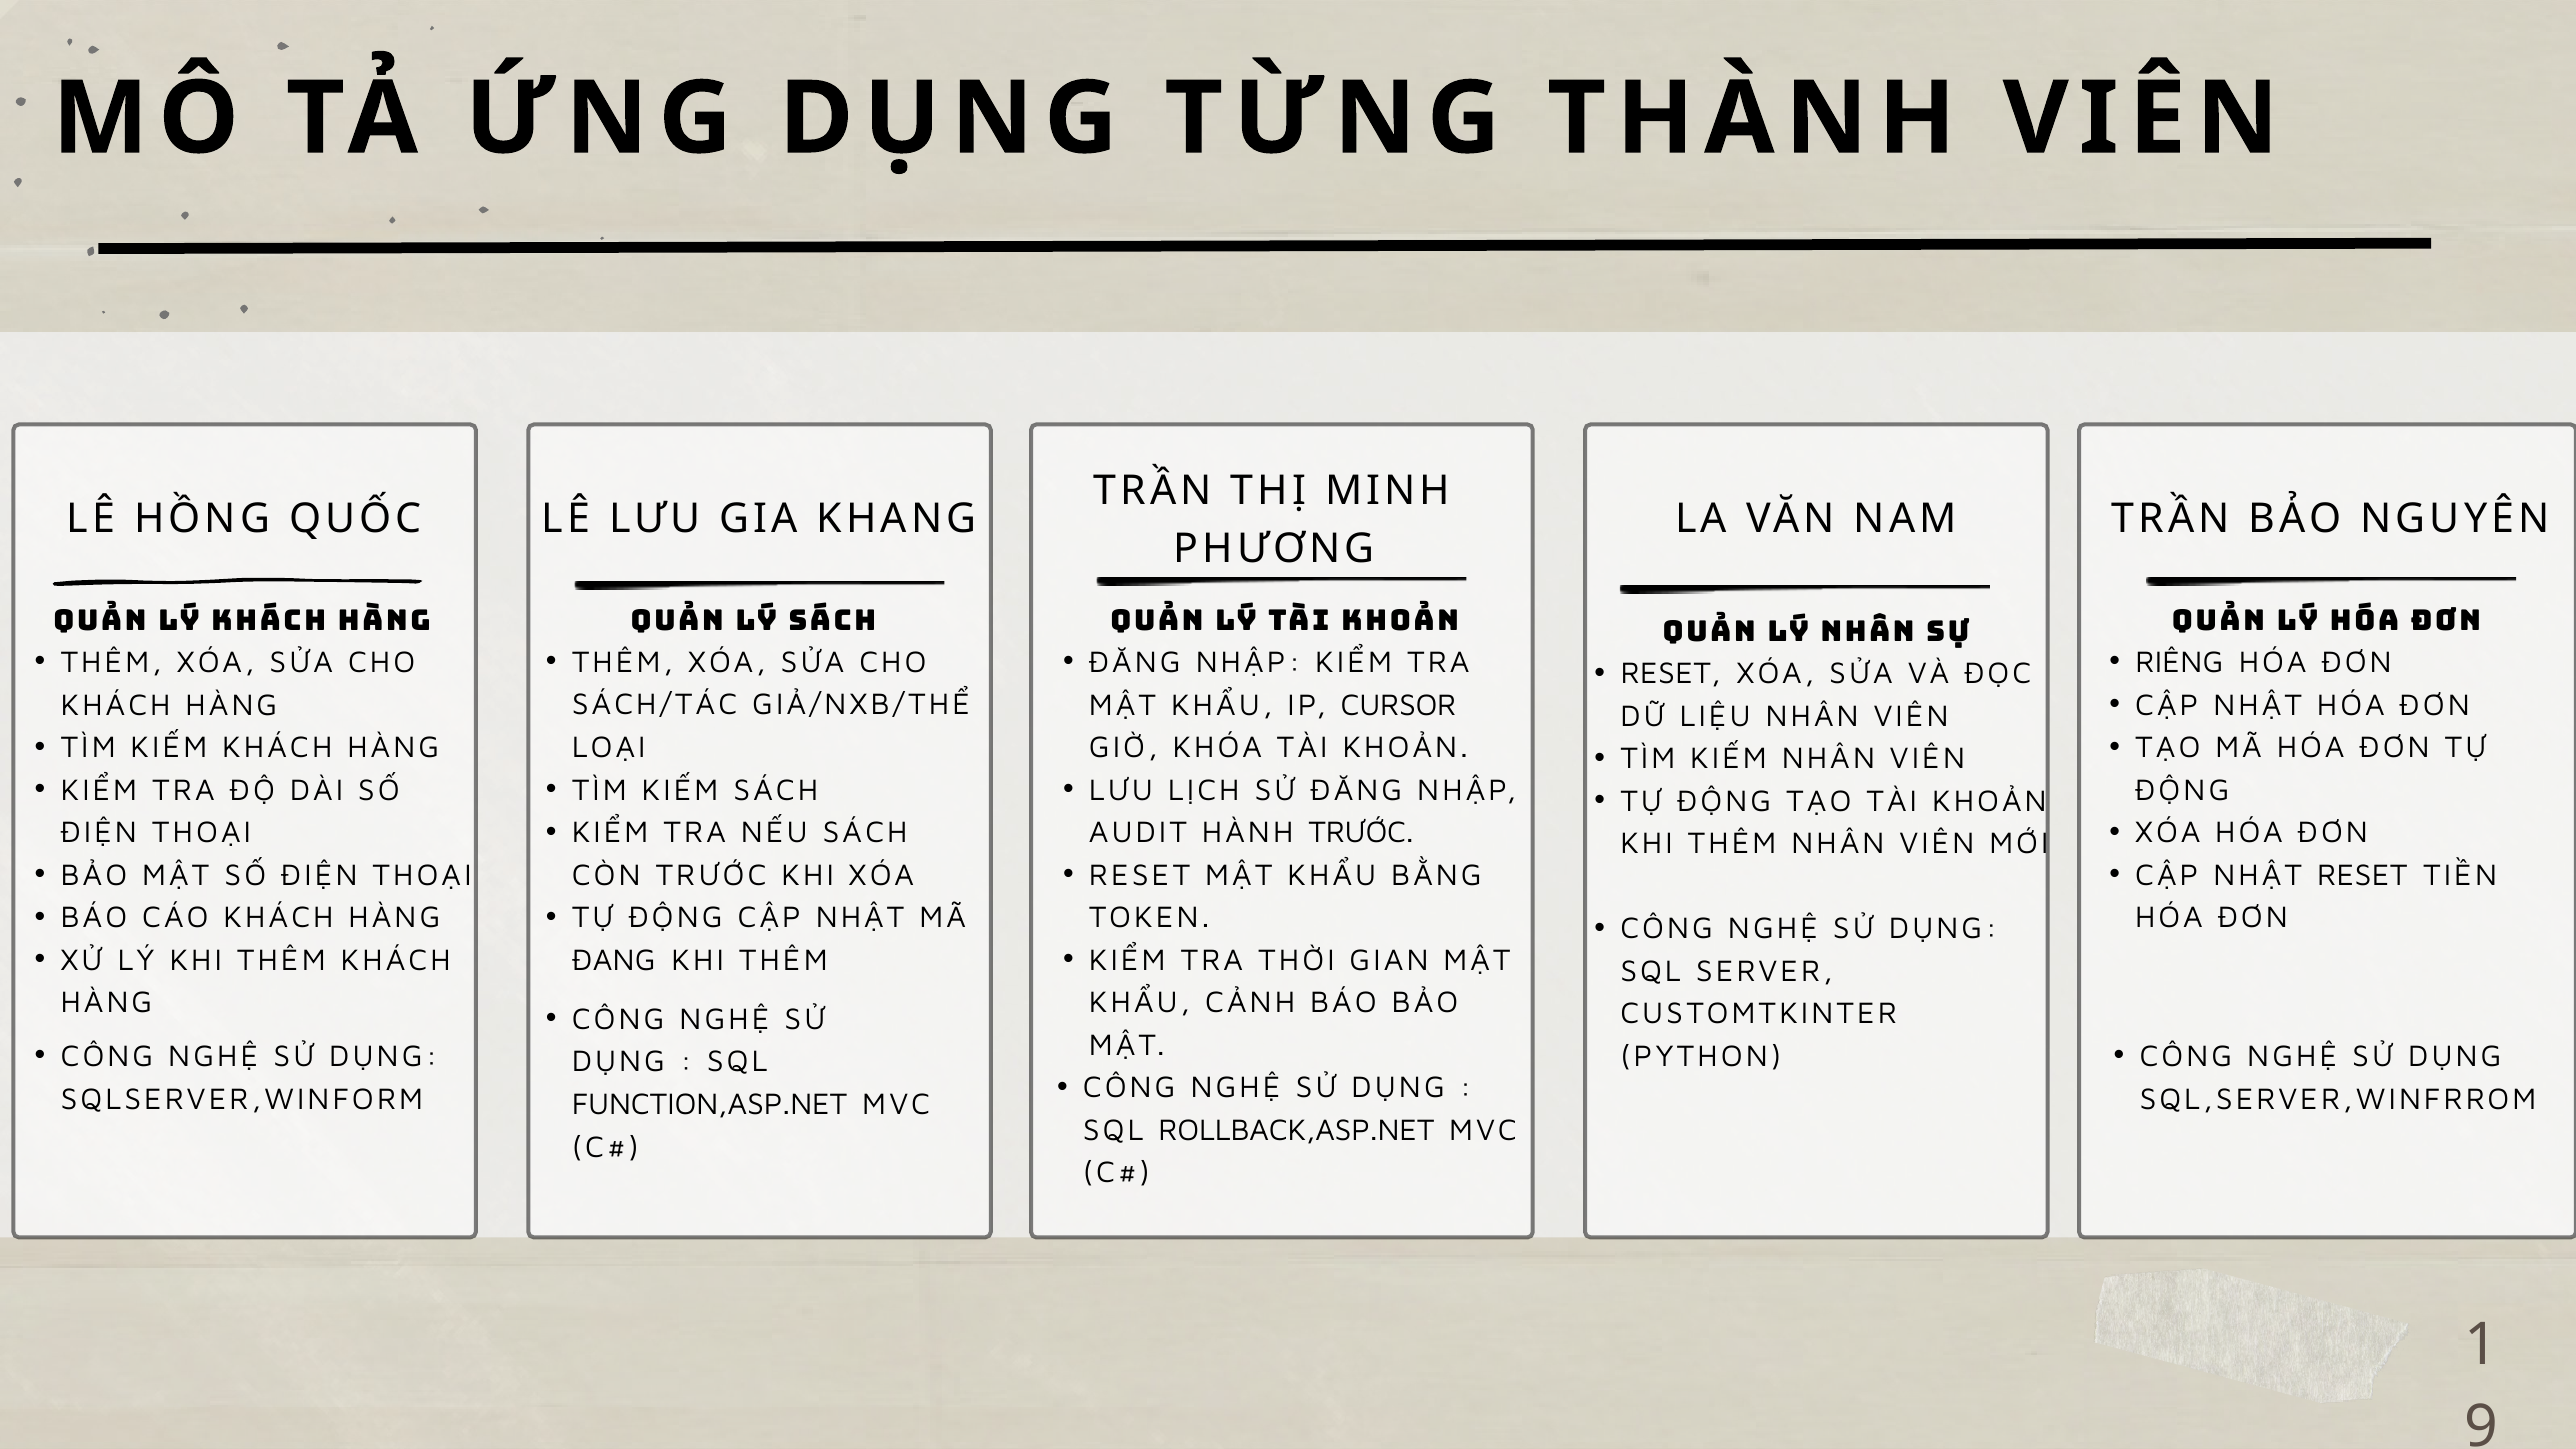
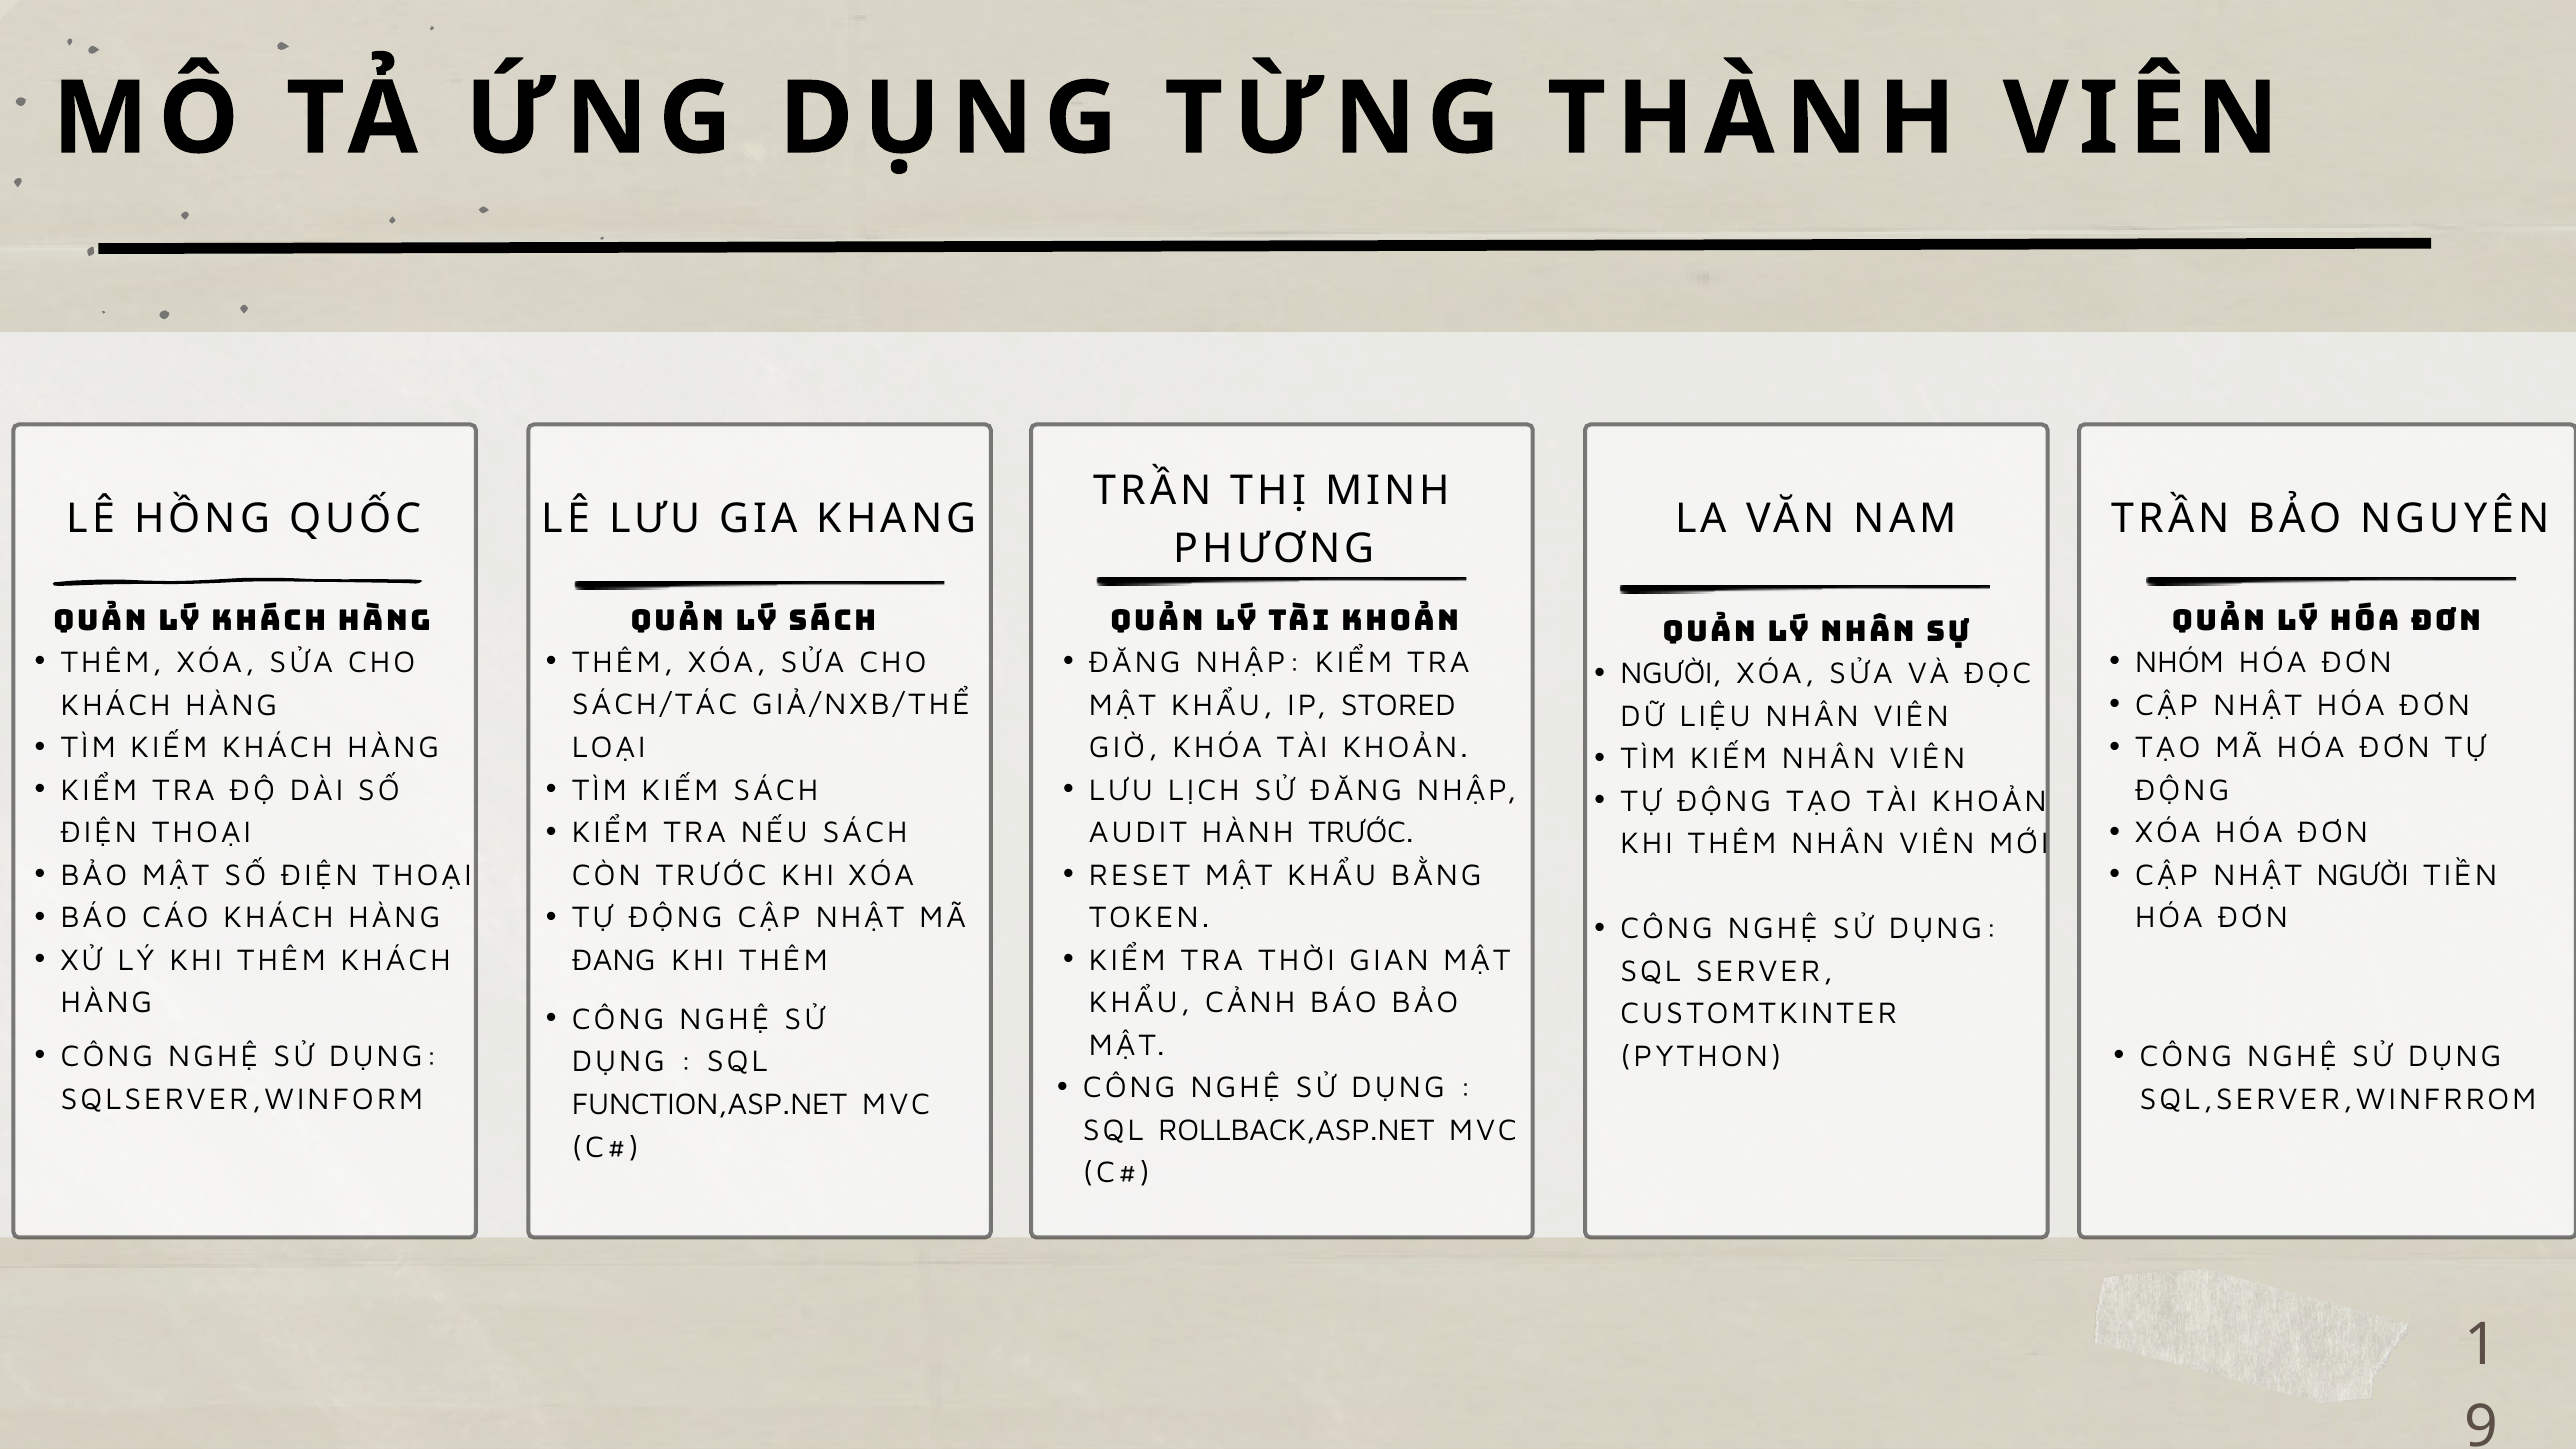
RIÊNG: RIÊNG -> NHÓM (2180, 662)
RESET: RESET -> NGƯỜI (1671, 674)
CURSOR: CURSOR -> STORED (1398, 705)
NHẬT RESET: RESET -> NGƯỜI (2363, 875)
